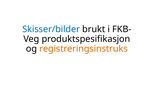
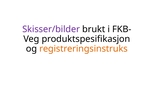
Skisser/bilder colour: blue -> purple (51, 29)
